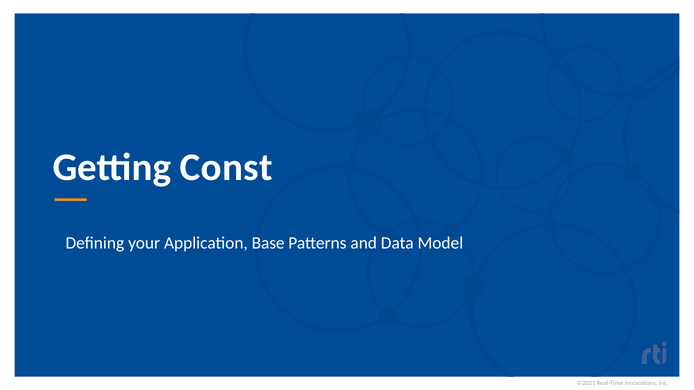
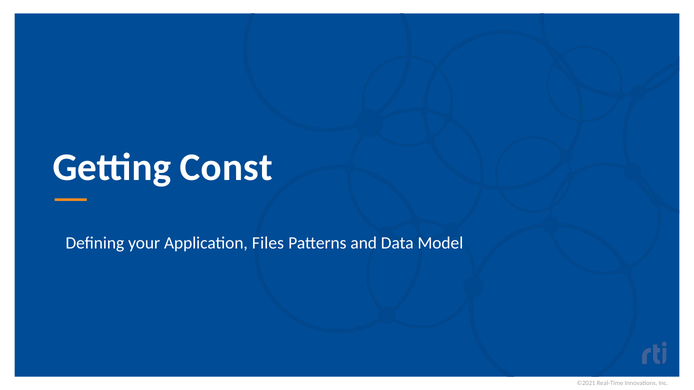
Base: Base -> Files (268, 243)
